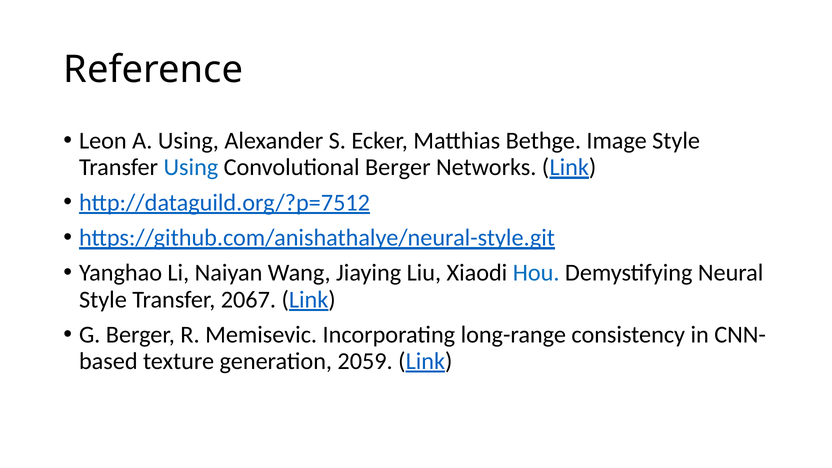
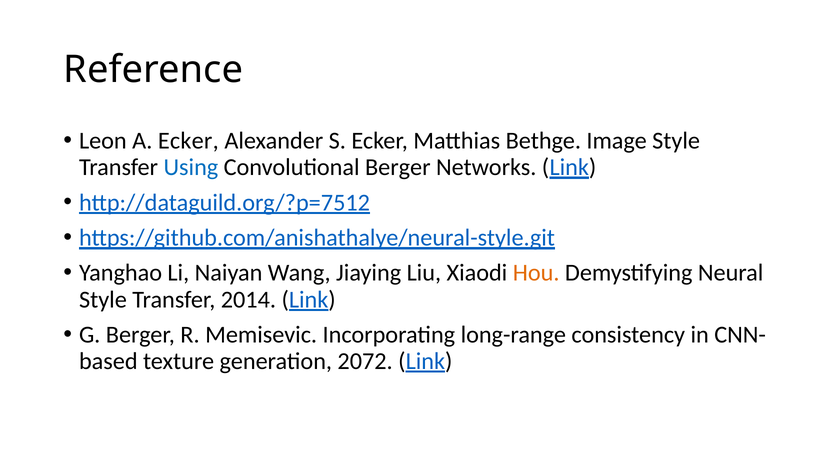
A Using: Using -> Ecker (188, 141)
Hou colour: blue -> orange (536, 273)
2067: 2067 -> 2014 (248, 300)
2059: 2059 -> 2072 (365, 361)
